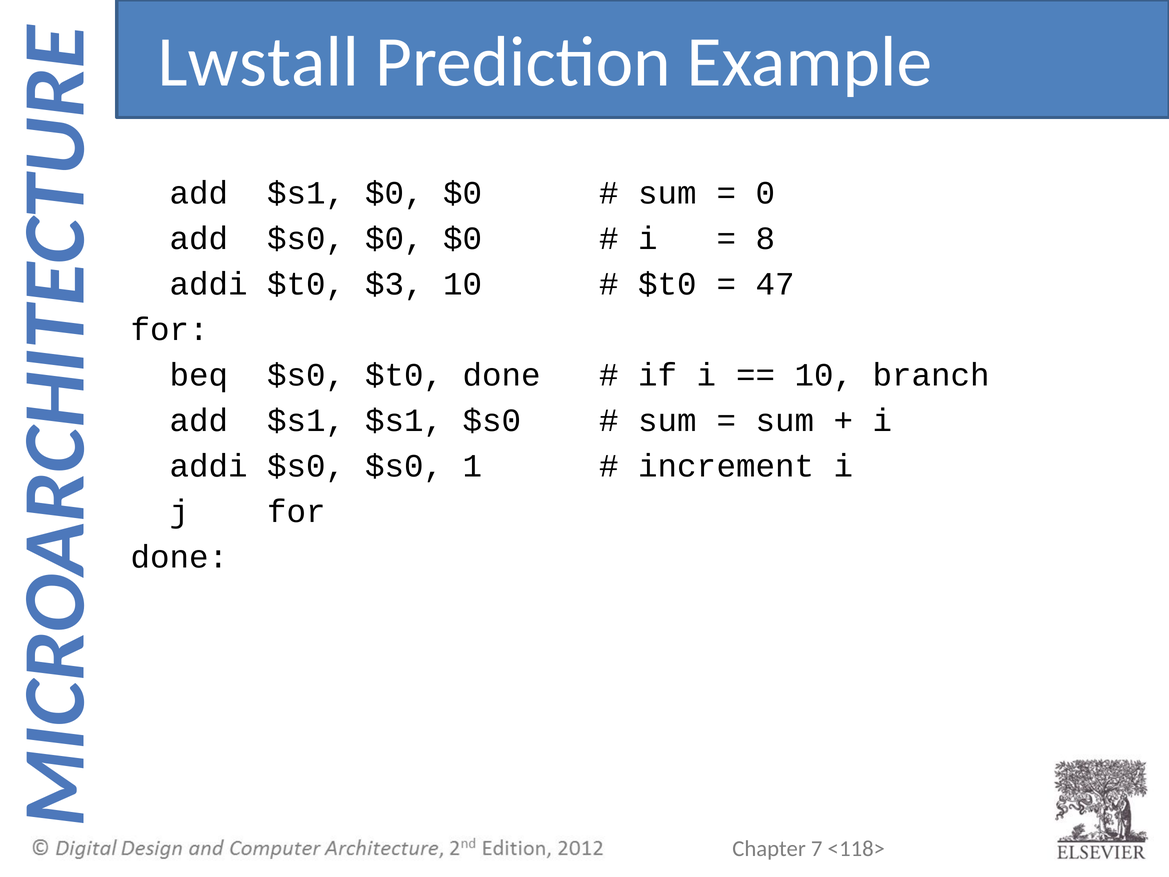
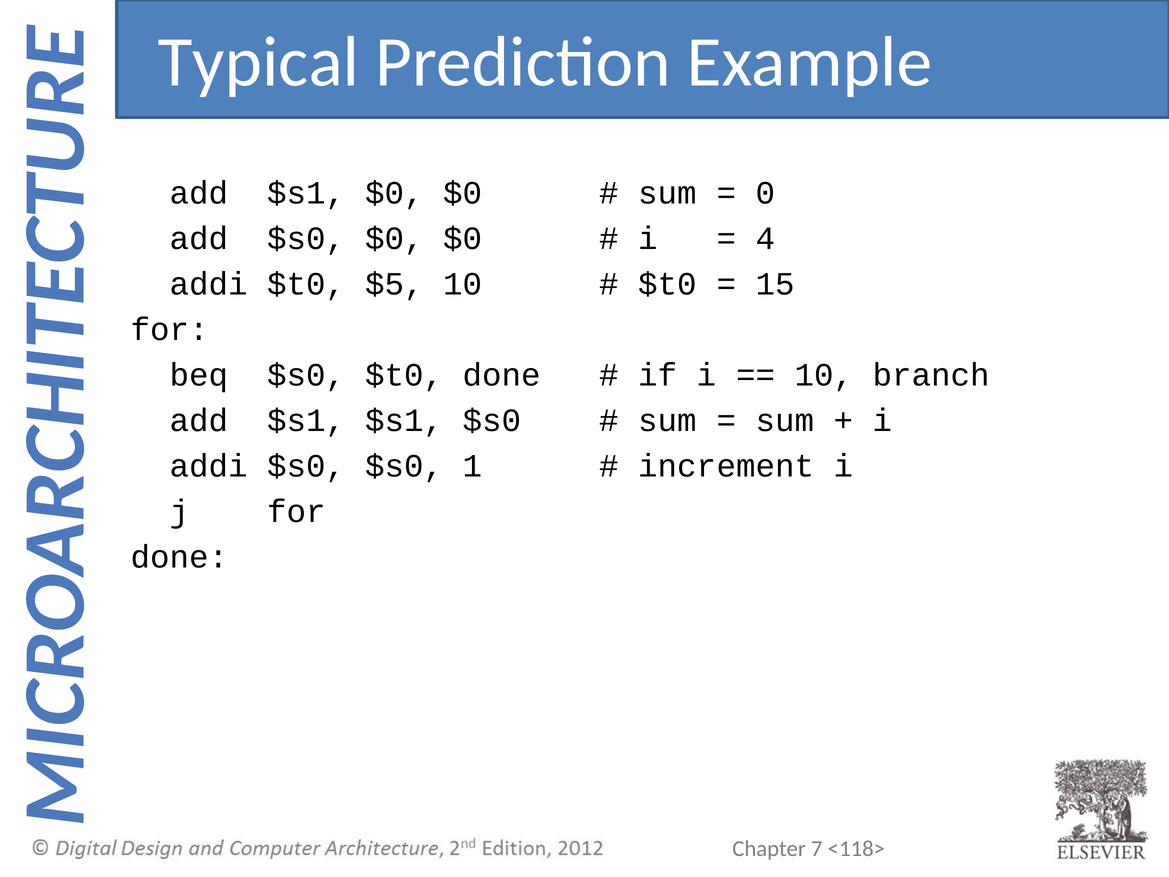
Lwstall: Lwstall -> Typical (258, 62)
8: 8 -> 4 (765, 239)
$3: $3 -> $5 (394, 284)
47: 47 -> 15 (775, 284)
